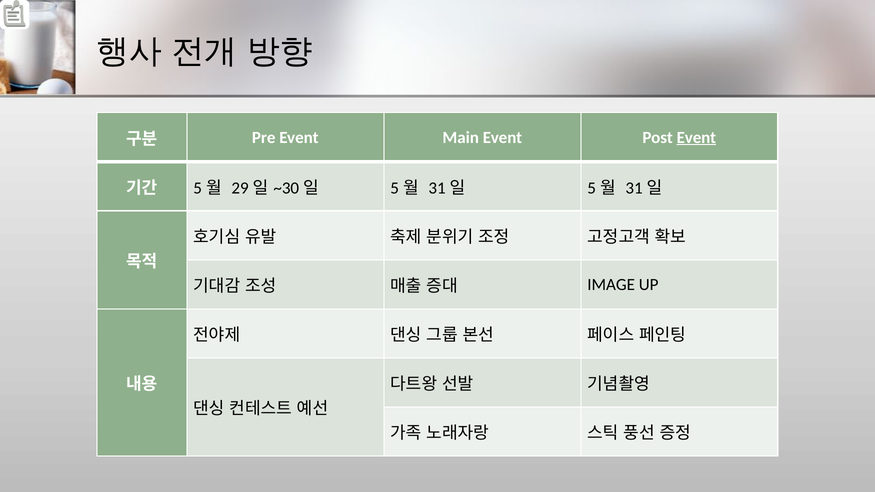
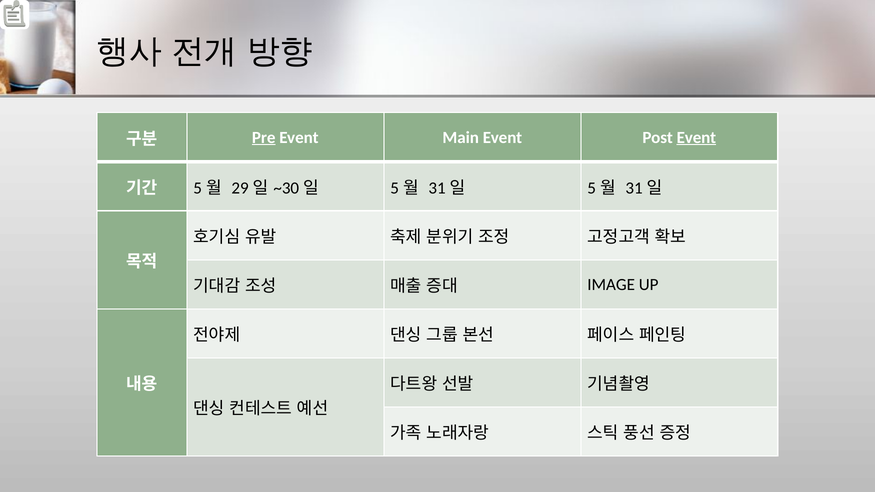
Pre underline: none -> present (264, 137)
